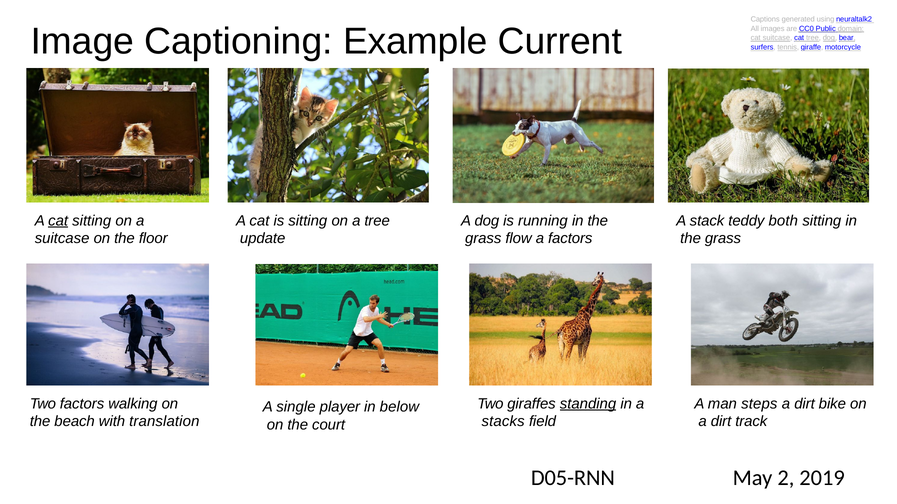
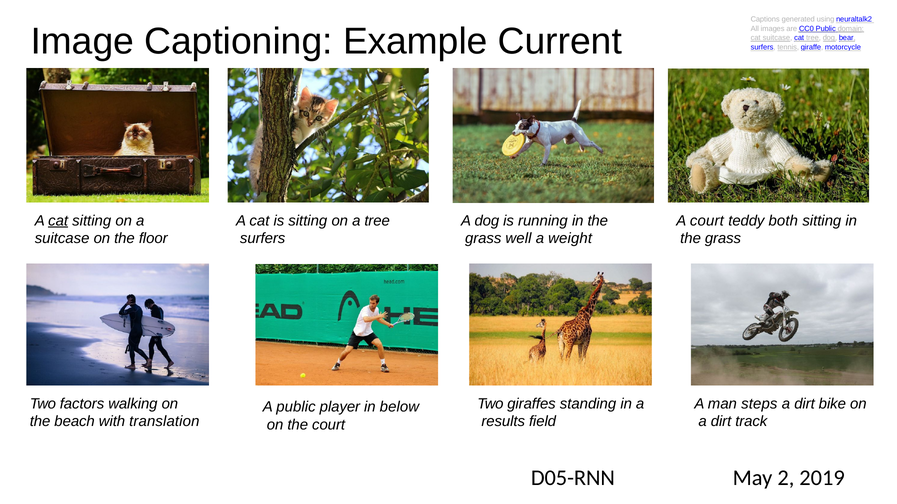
A stack: stack -> court (707, 221)
update: update -> surfers (263, 239)
flow: flow -> well (518, 239)
a factors: factors -> weight (570, 239)
standing underline: present -> none (588, 404)
A single: single -> public (296, 408)
stacks: stacks -> results (503, 422)
